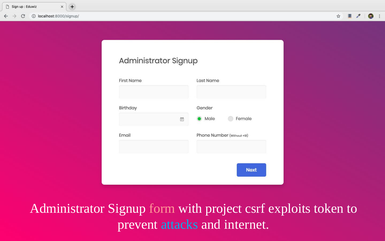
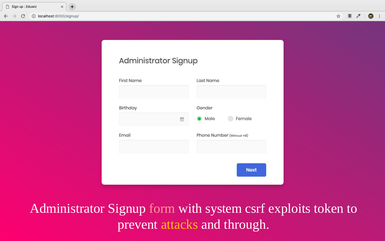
project: project -> system (224, 208)
attacks colour: light blue -> yellow (180, 224)
internet: internet -> through (247, 224)
